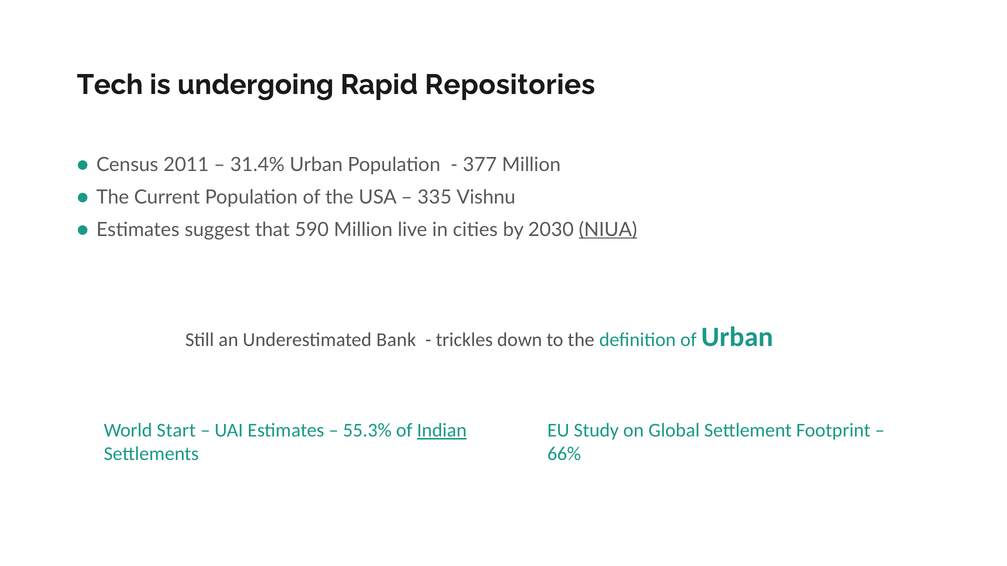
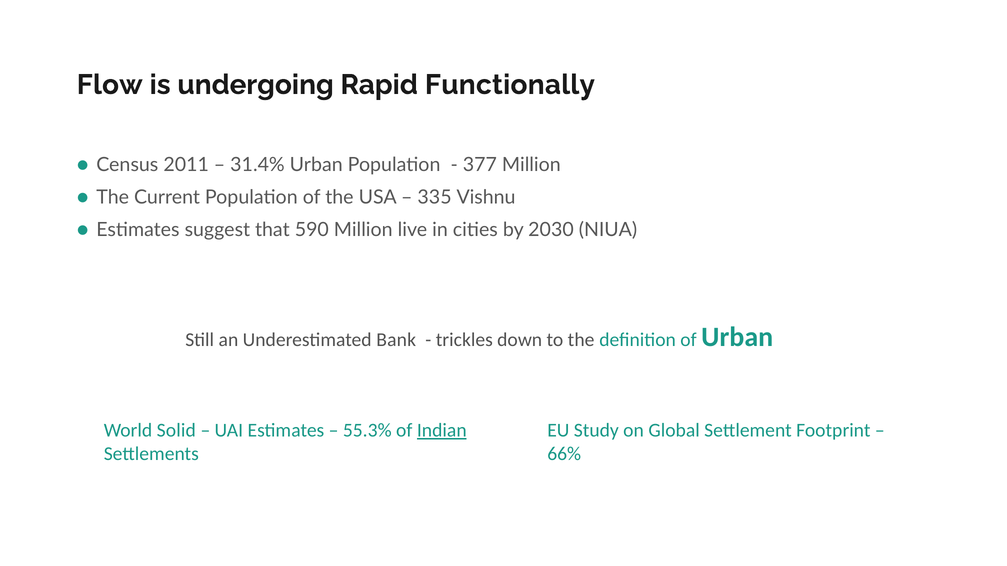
Tech: Tech -> Flow (110, 85)
Repositories: Repositories -> Functionally (510, 85)
NIUA underline: present -> none (608, 230)
Start: Start -> Solid (176, 431)
